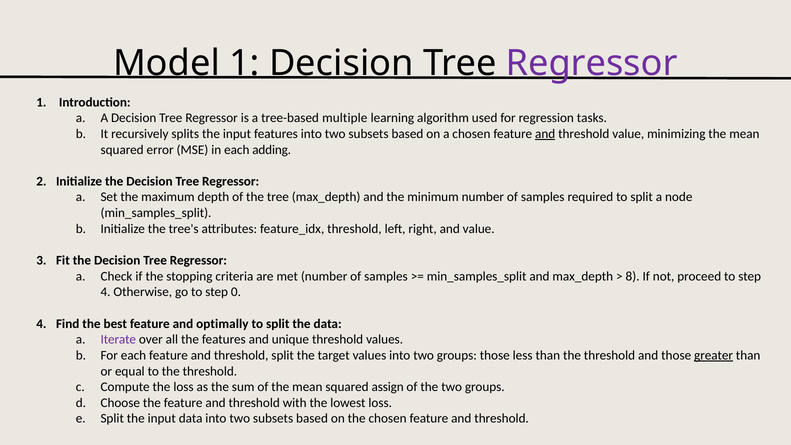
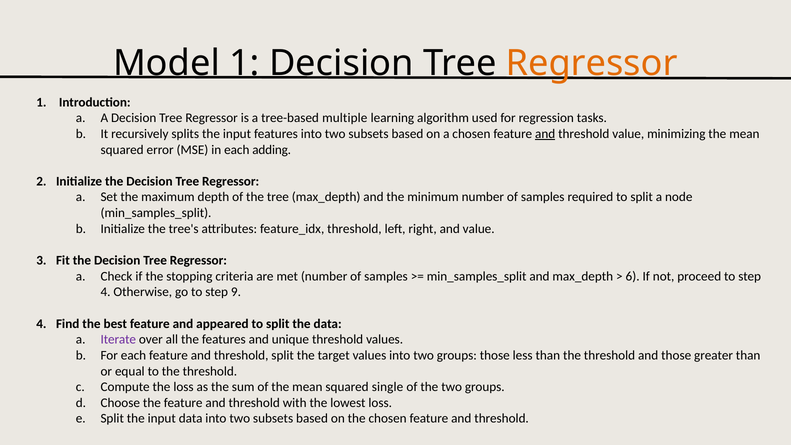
Regressor colour: purple -> orange (592, 63)
8: 8 -> 6 (633, 276)
0: 0 -> 9 (236, 292)
optimally: optimally -> appeared (222, 324)
greater underline: present -> none (714, 355)
assign: assign -> single (388, 387)
